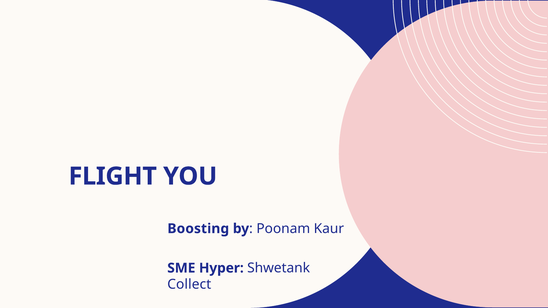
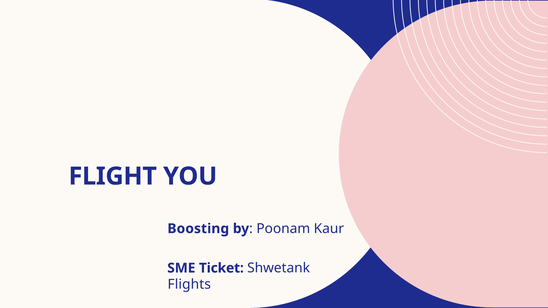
Hyper: Hyper -> Ticket (221, 268)
Collect: Collect -> Flights (189, 285)
